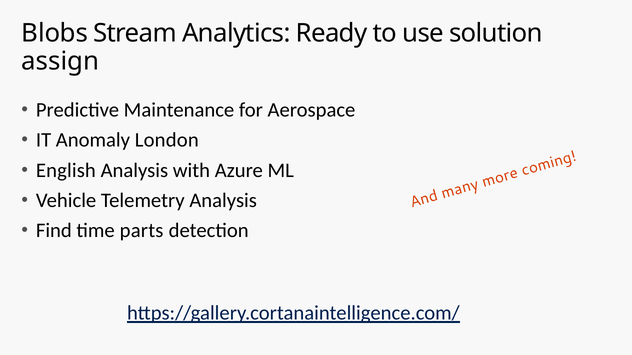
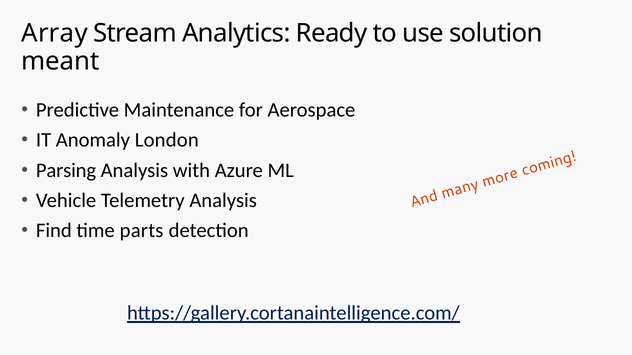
Blobs: Blobs -> Array (55, 33)
assign: assign -> meant (60, 61)
English: English -> Parsing (66, 170)
